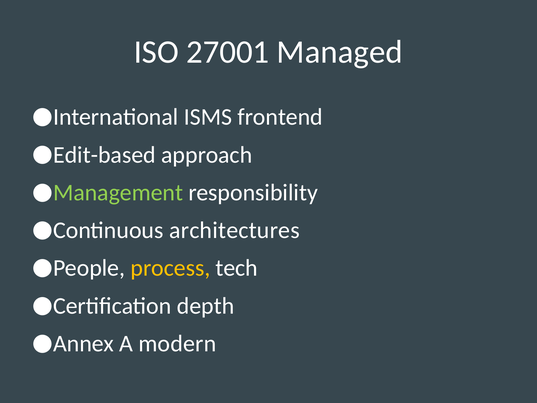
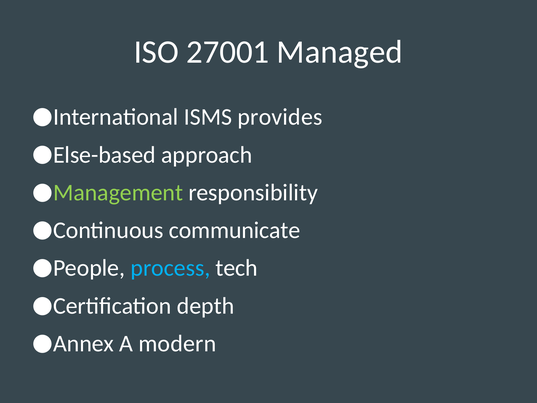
frontend: frontend -> provides (280, 117)
Edit-based: Edit-based -> Else-based (104, 155)
architectures: architectures -> communicate (235, 230)
process colour: yellow -> light blue (170, 268)
